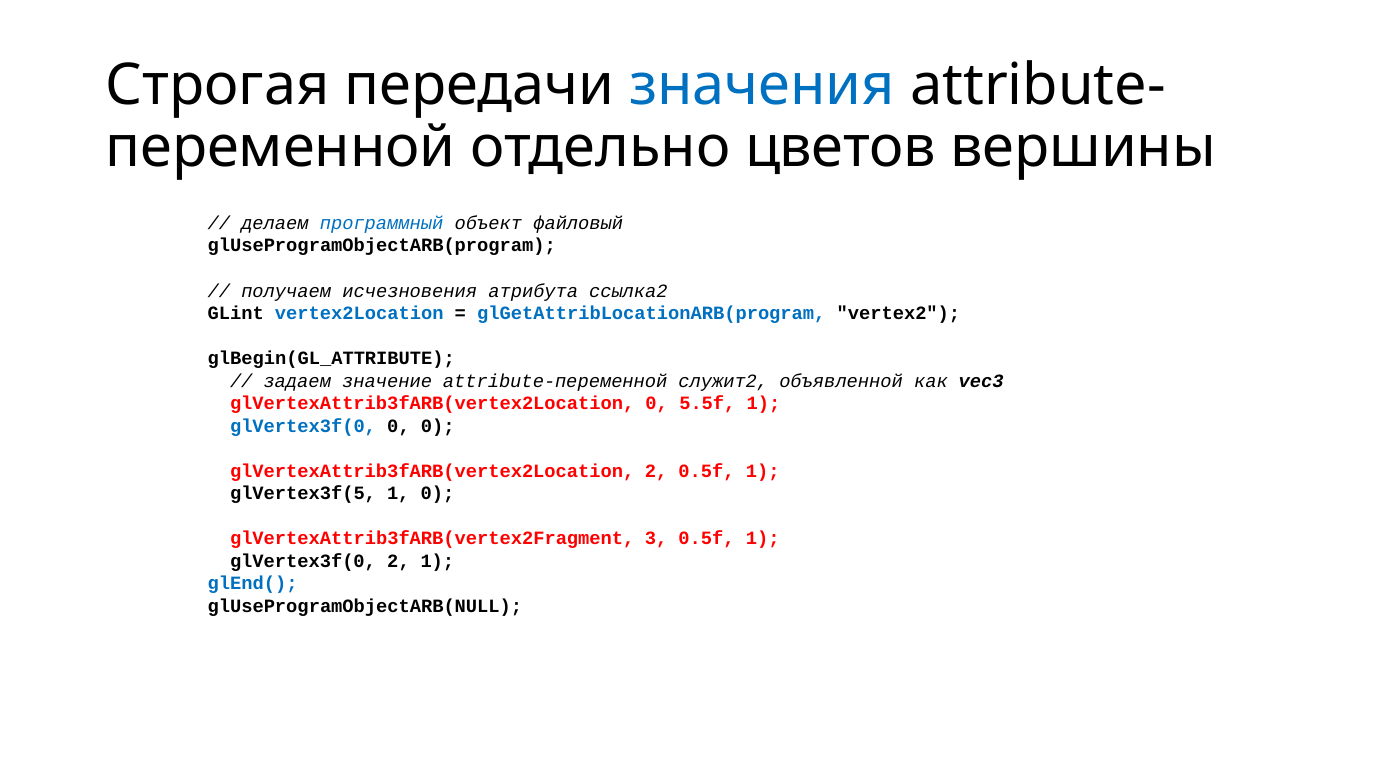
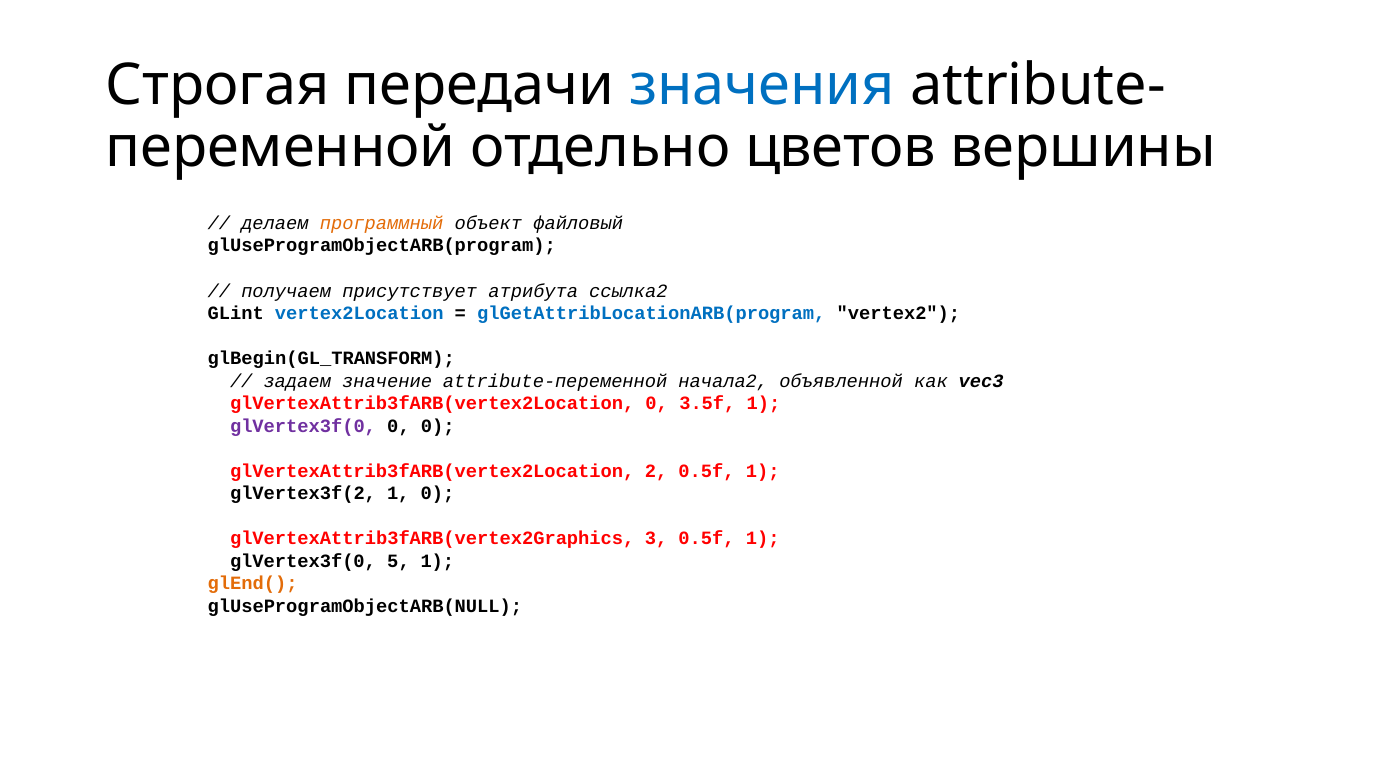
программный colour: blue -> orange (382, 223)
исчезновения: исчезновения -> присутствует (410, 291)
glBegin(GL_ATTRIBUTE: glBegin(GL_ATTRIBUTE -> glBegin(GL_TRANSFORM (331, 358)
служит2: служит2 -> начала2 (723, 381)
5.5f: 5.5f -> 3.5f (707, 403)
glVertex3f(0 colour: blue -> purple (303, 426)
glVertex3f(5: glVertex3f(5 -> glVertex3f(2 (303, 494)
glVertexAttrib3fARB(vertex2Fragment: glVertexAttrib3fARB(vertex2Fragment -> glVertexAttrib3fARB(vertex2Graphics (432, 539)
glVertex3f(0 2: 2 -> 5 (399, 561)
glEnd( colour: blue -> orange (253, 584)
